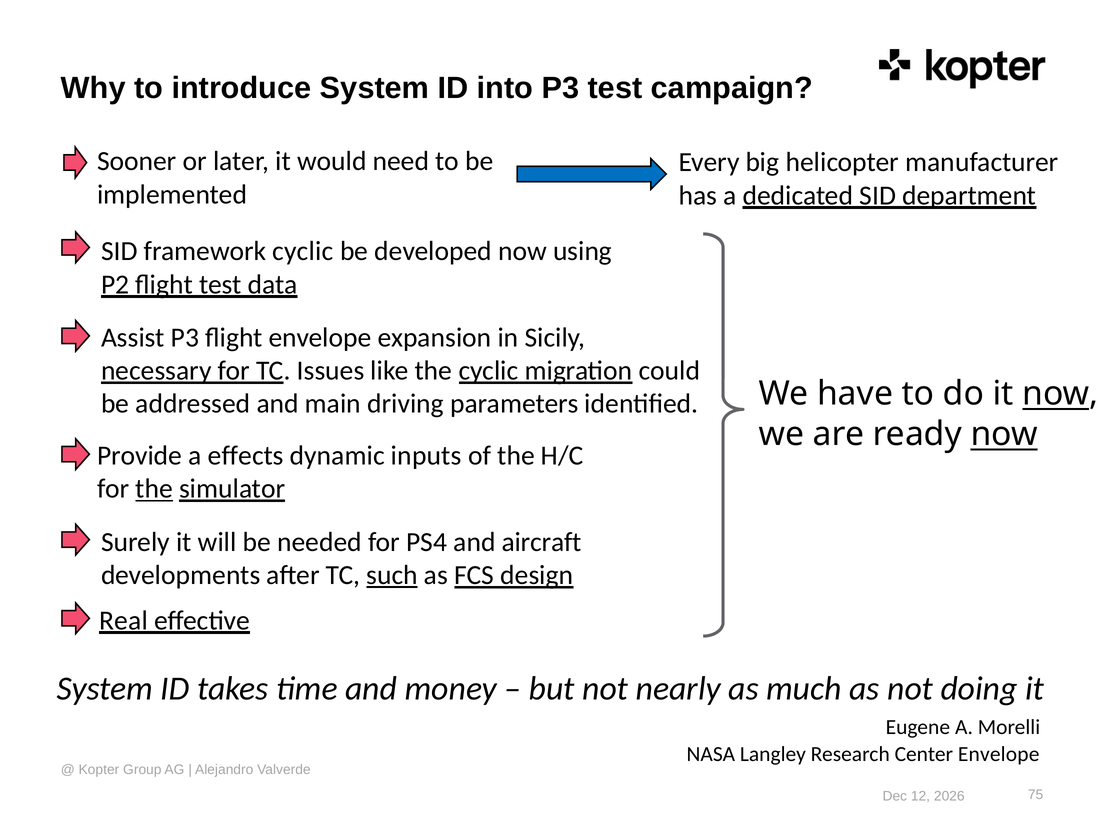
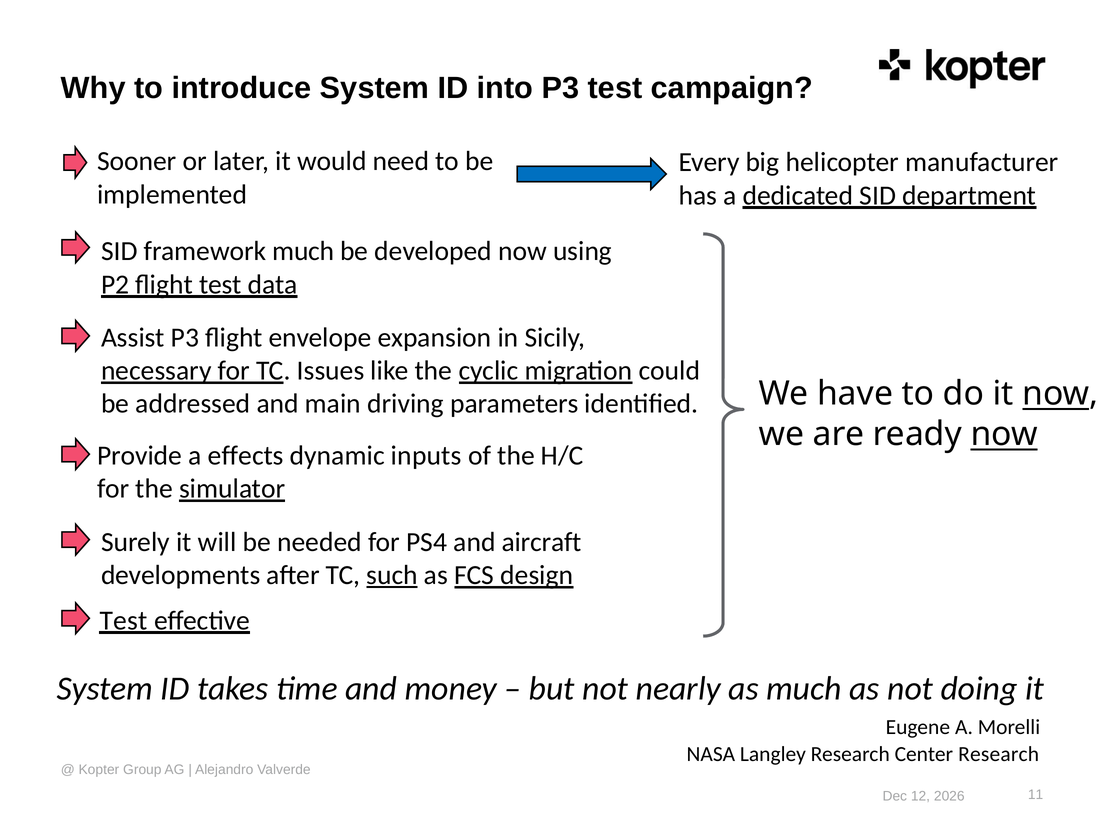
framework cyclic: cyclic -> much (303, 251)
the underline: present -> none (154, 489)
Real: Real -> Test (124, 621)
Center Envelope: Envelope -> Research (999, 754)
75: 75 -> 11 (1036, 795)
